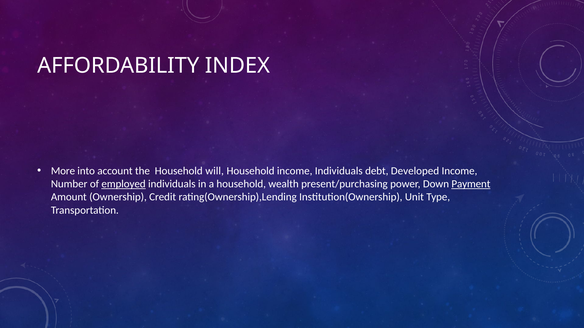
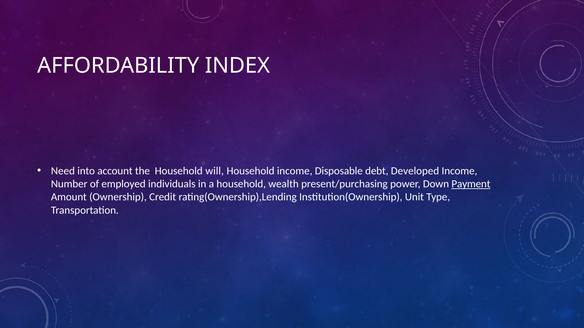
More: More -> Need (63, 171)
income Individuals: Individuals -> Disposable (339, 171)
employed underline: present -> none (124, 184)
